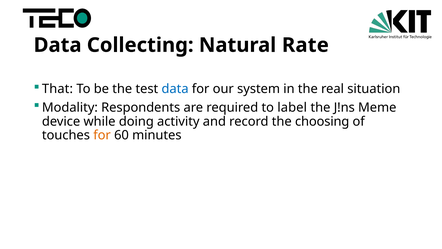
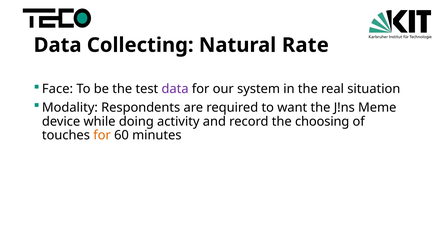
That: That -> Face (58, 89)
data colour: blue -> purple (175, 89)
label: label -> want (292, 107)
